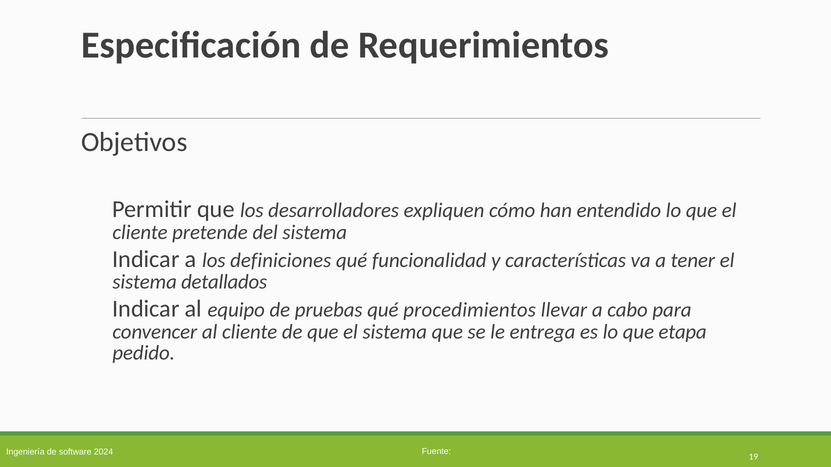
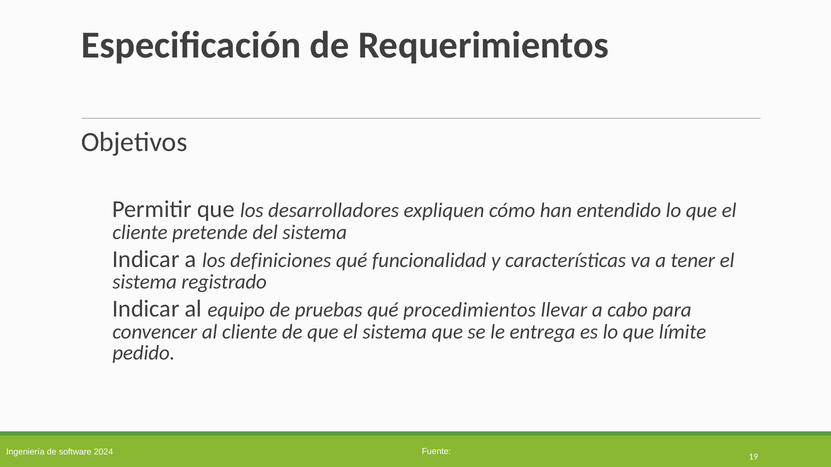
detallados: detallados -> registrado (224, 282)
etapa: etapa -> límite (683, 332)
